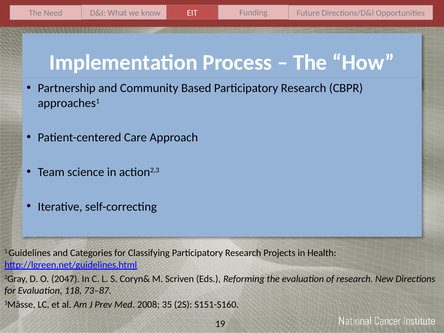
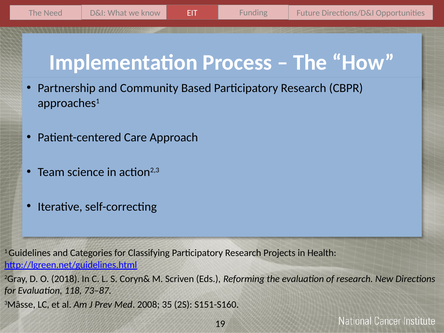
2047: 2047 -> 2018 (65, 279)
